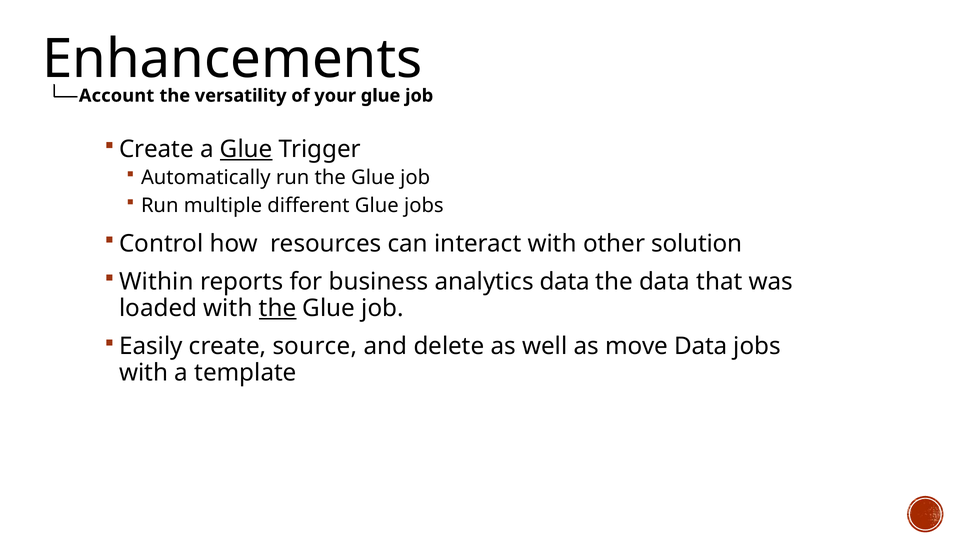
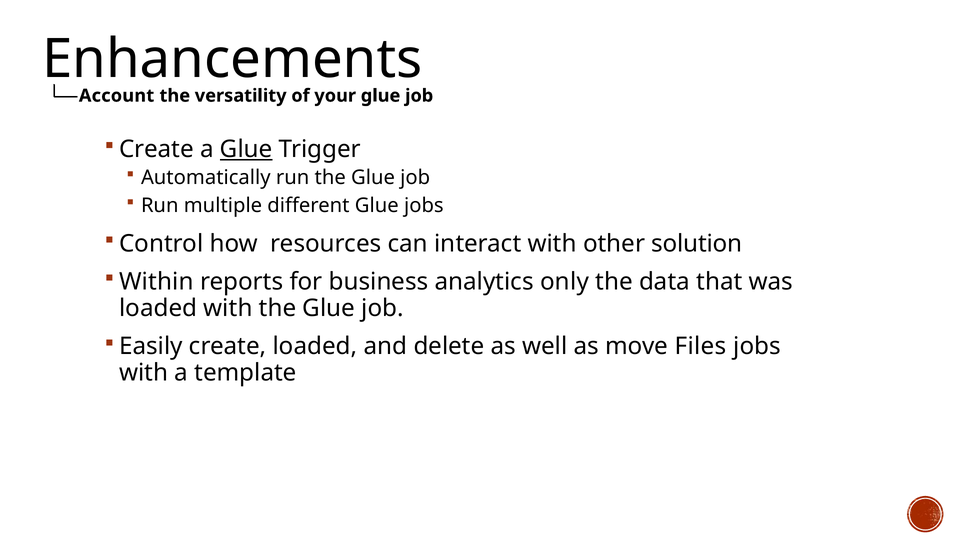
analytics data: data -> only (565, 282)
the underline: present -> none (278, 308)
create source: source -> loaded (315, 346)
move Data: Data -> Files (701, 346)
